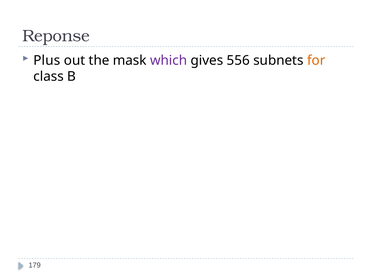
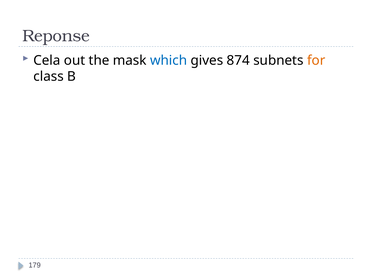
Plus: Plus -> Cela (47, 60)
which colour: purple -> blue (169, 60)
556: 556 -> 874 (238, 60)
